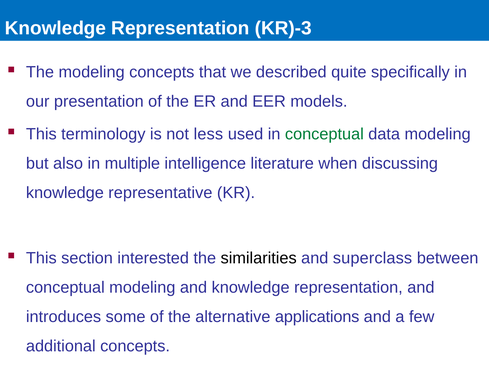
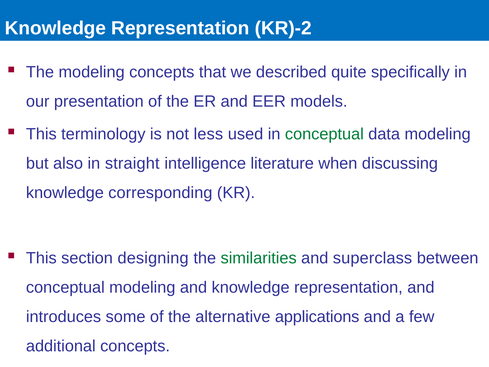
KR)-3: KR)-3 -> KR)-2 (283, 28)
multiple: multiple -> straight (132, 163)
representative: representative -> corresponding (160, 193)
interested: interested -> designing (153, 258)
similarities colour: black -> green (259, 258)
